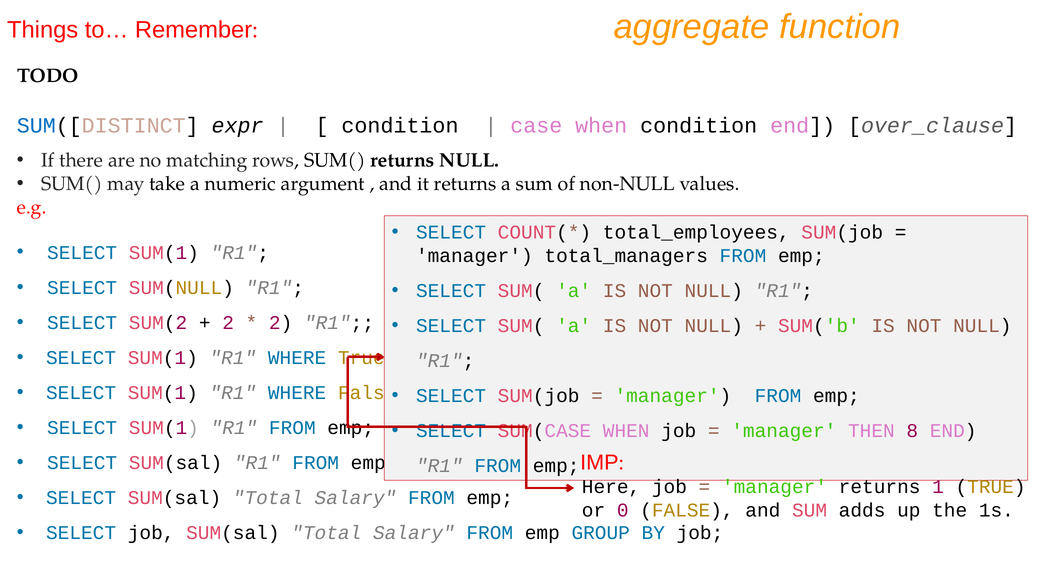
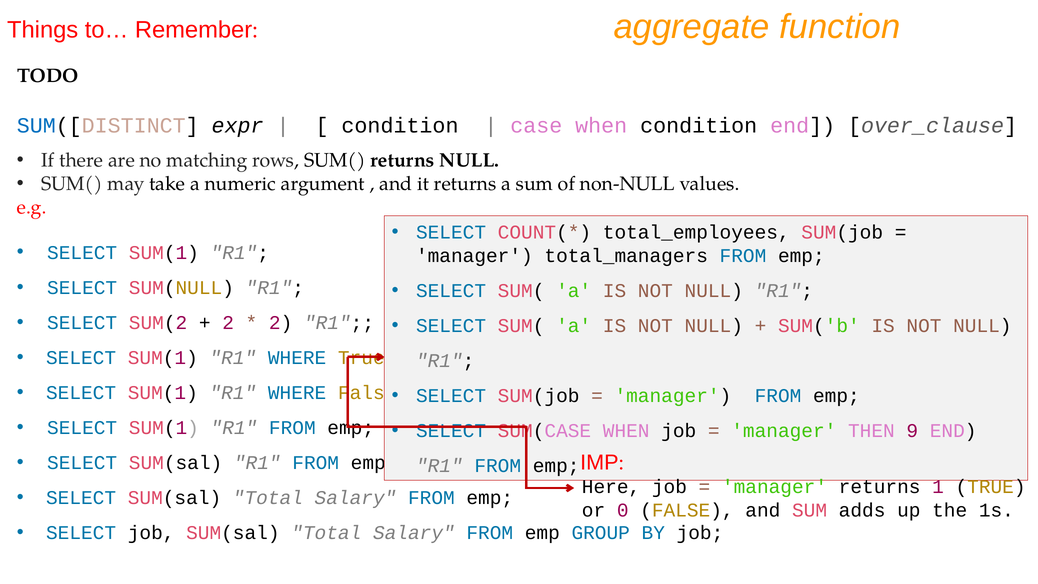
8: 8 -> 9 (912, 431)
